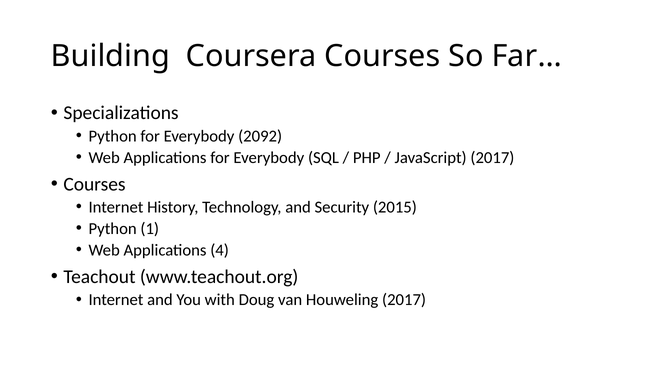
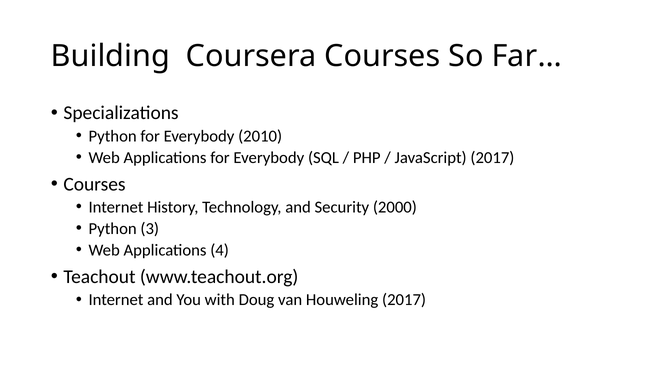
2092: 2092 -> 2010 (260, 136)
2015: 2015 -> 2000 (395, 207)
1: 1 -> 3 (150, 228)
